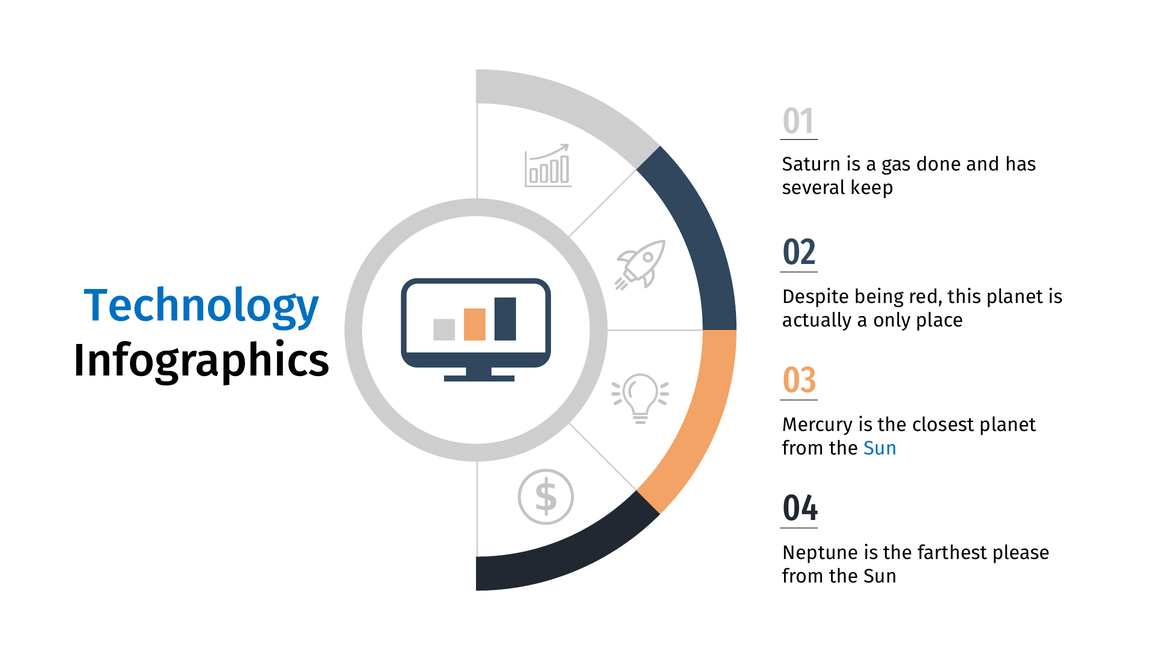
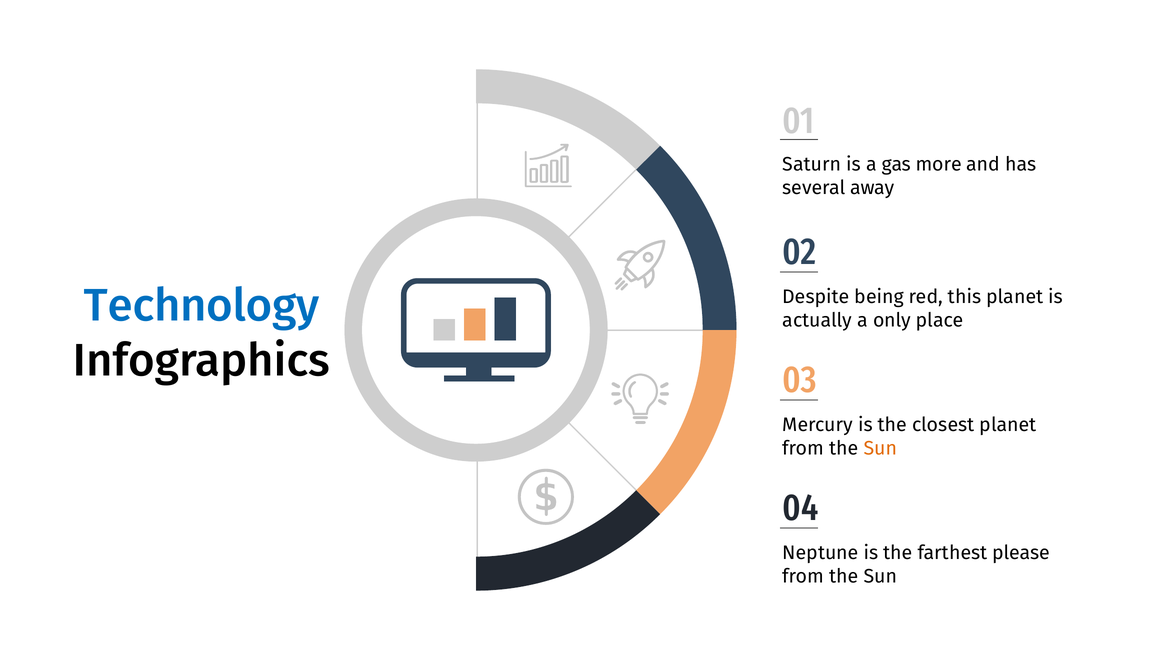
done: done -> more (939, 164)
keep: keep -> away (872, 188)
Sun colour: blue -> orange (880, 448)
